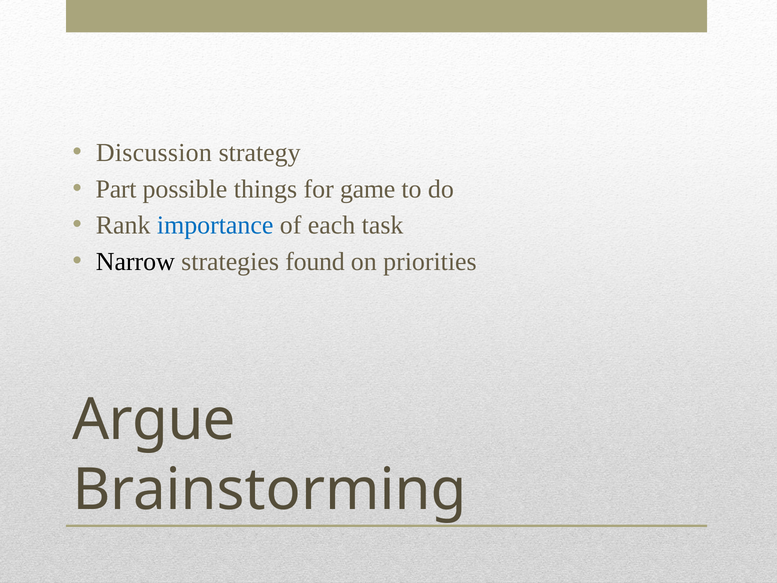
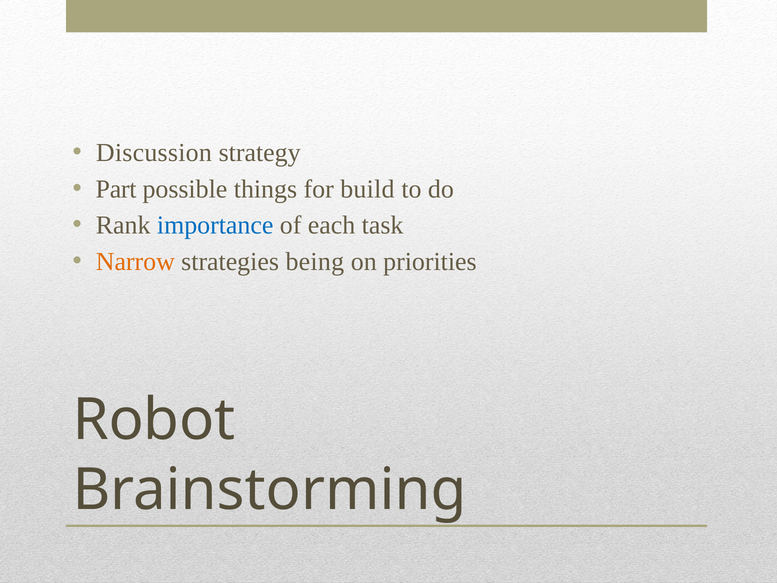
game: game -> build (367, 189)
Narrow colour: black -> orange (135, 261)
found: found -> being (315, 261)
Argue: Argue -> Robot (154, 420)
